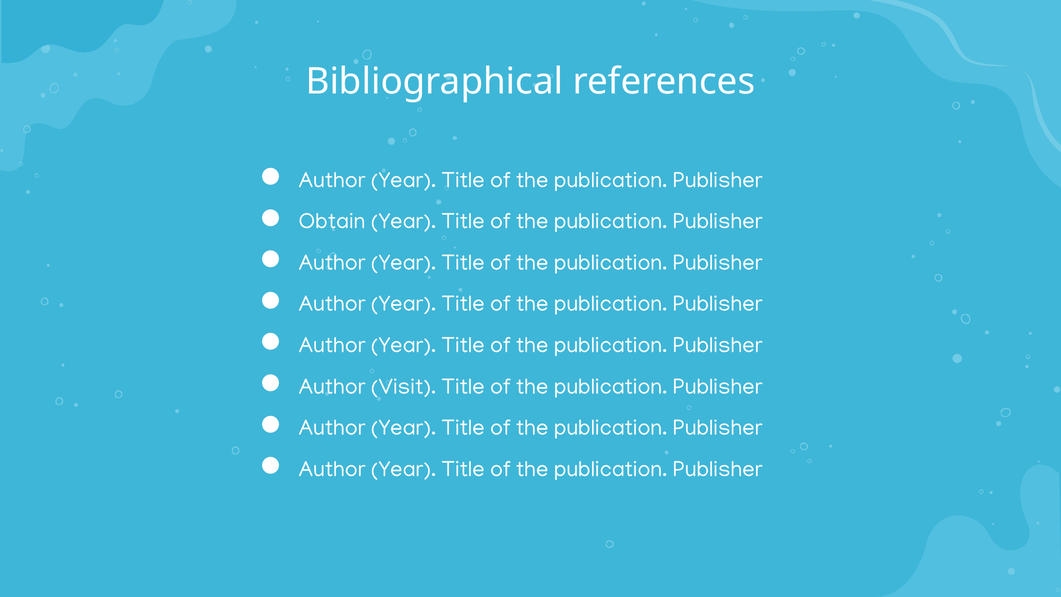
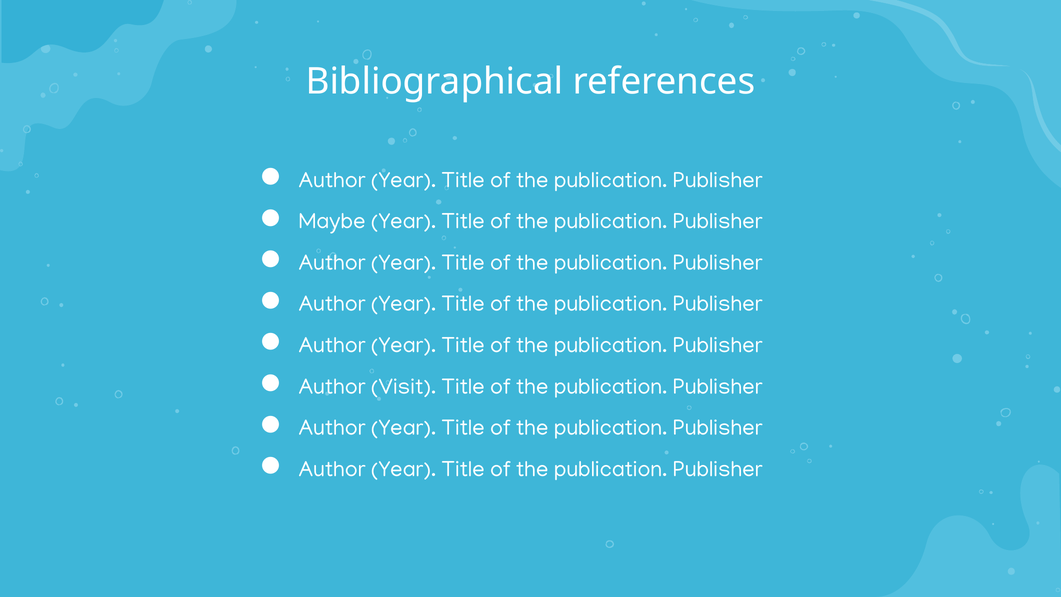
Obtain: Obtain -> Maybe (332, 221)
